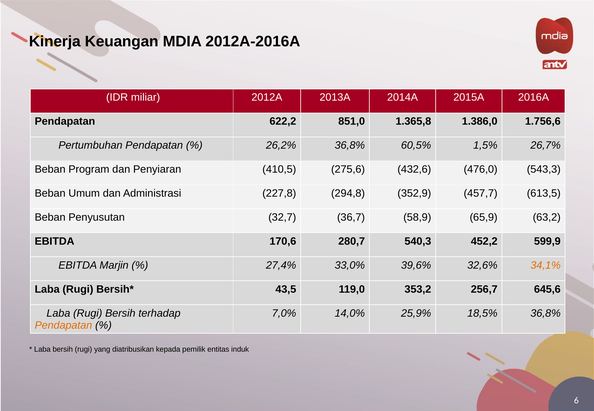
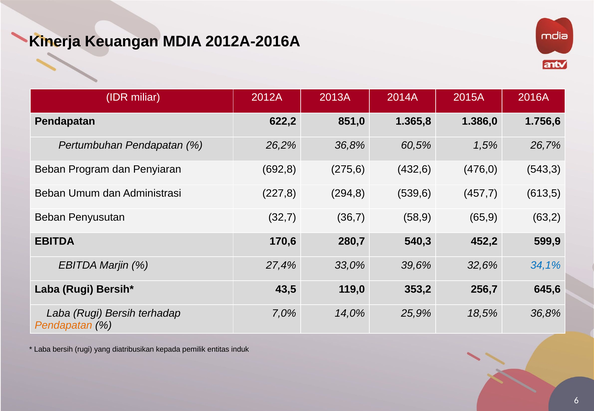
410,5: 410,5 -> 692,8 (279, 169)
352,9: 352,9 -> 539,6 (414, 193)
34,1% colour: orange -> blue (546, 265)
